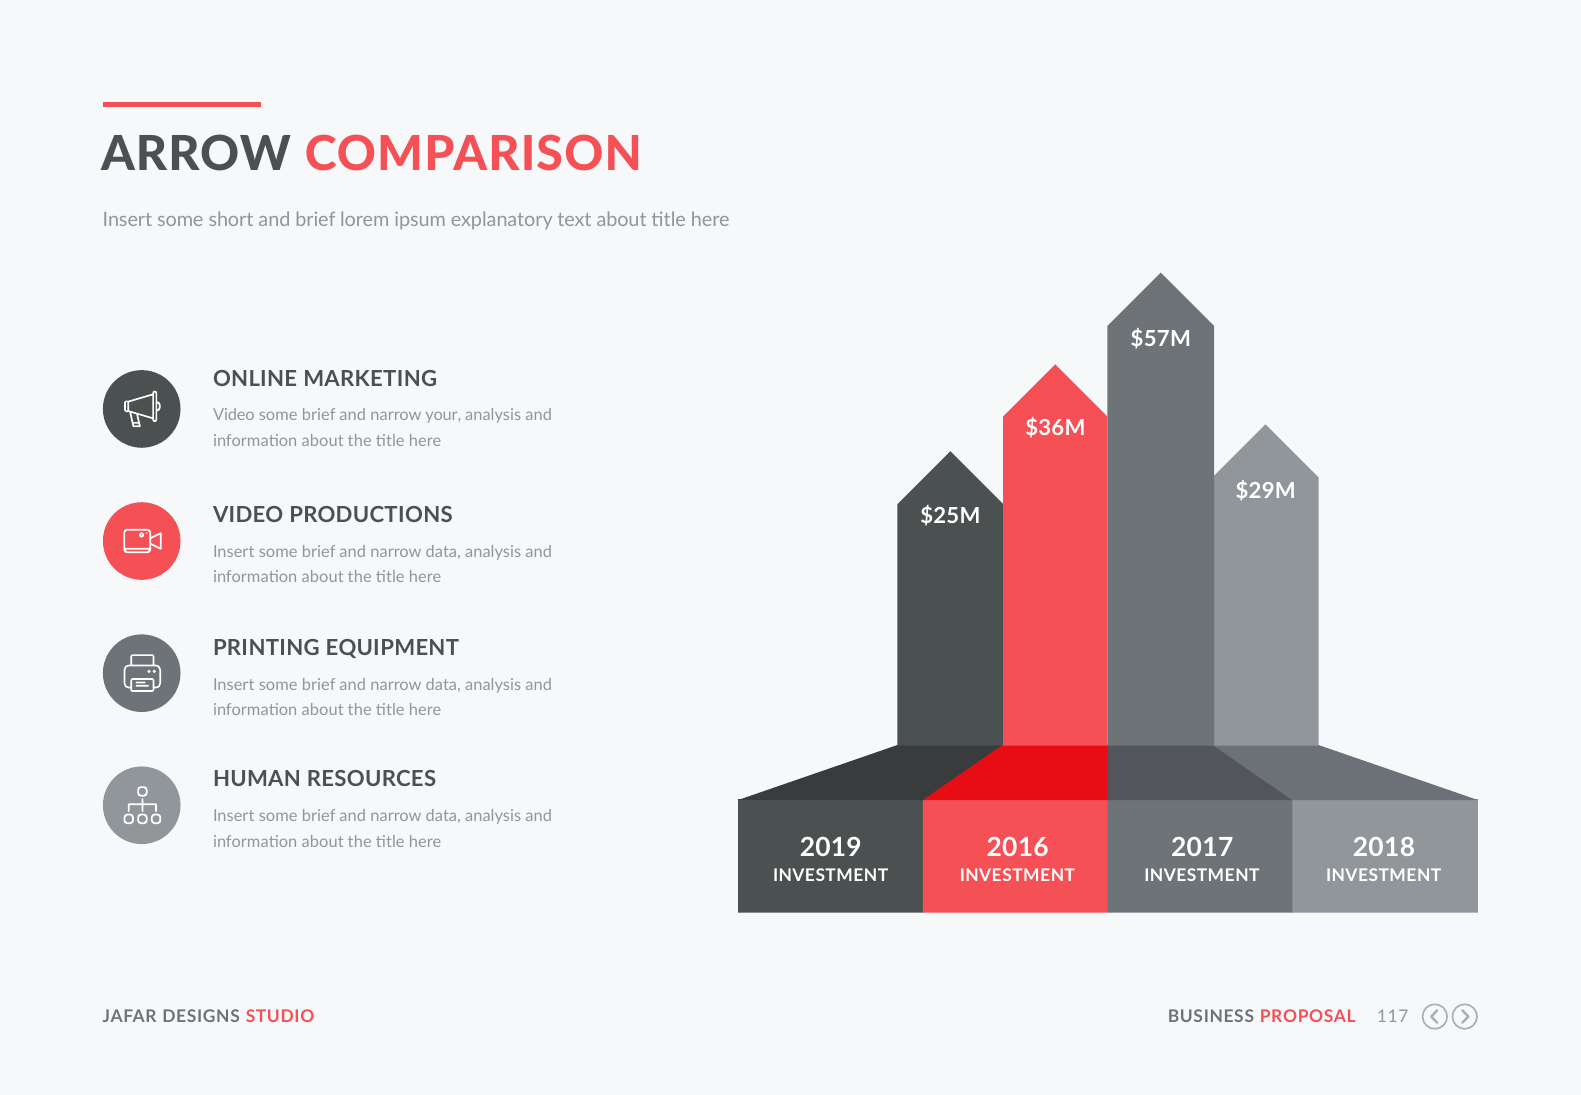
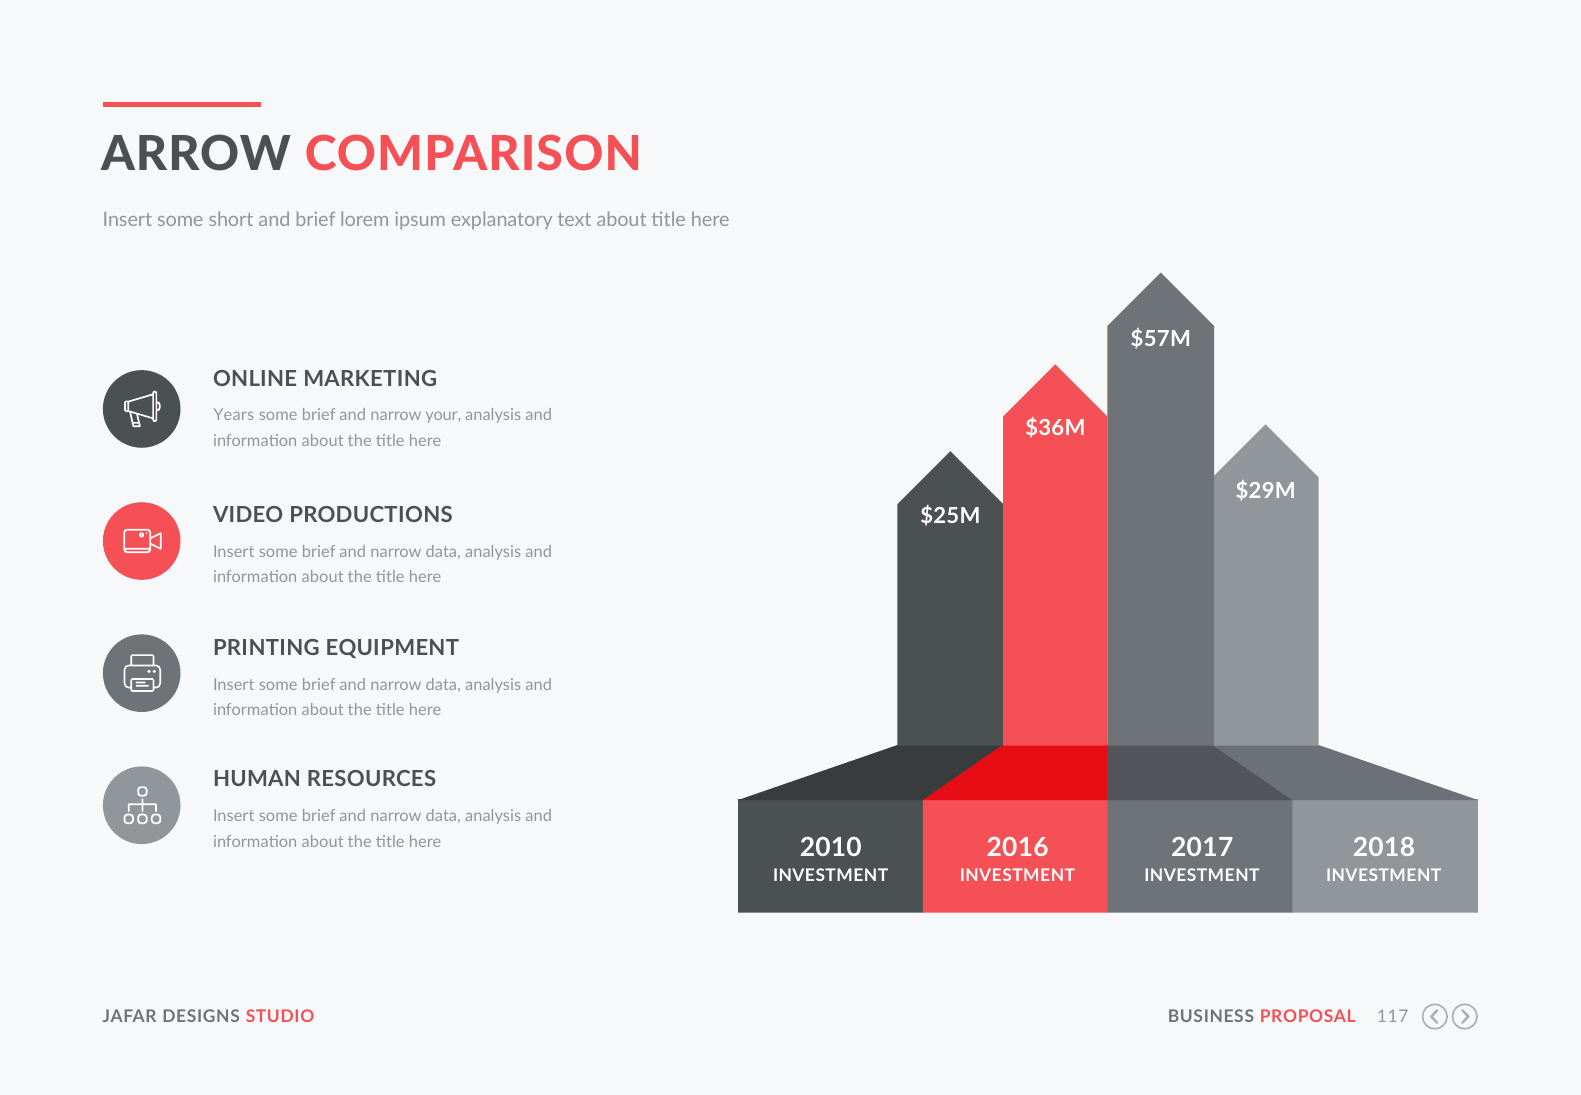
Video: Video -> Years (234, 415)
2019: 2019 -> 2010 (831, 847)
